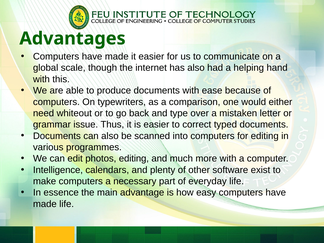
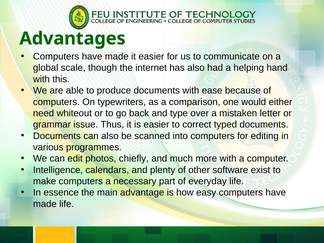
photos editing: editing -> chiefly (134, 159)
